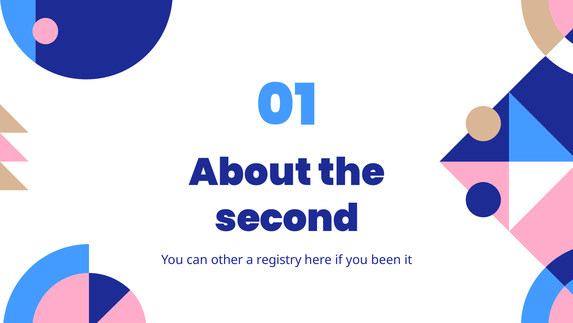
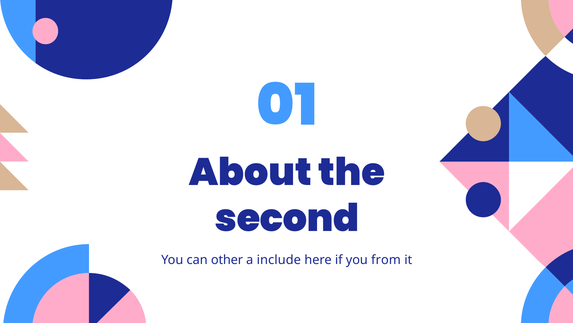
registry: registry -> include (279, 259)
been: been -> from (386, 259)
